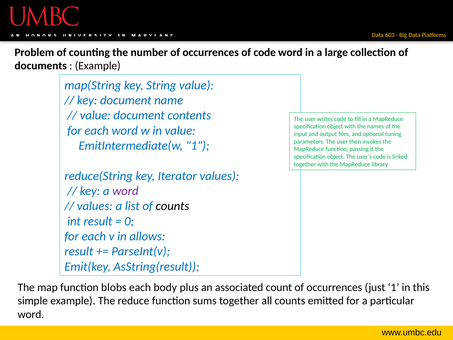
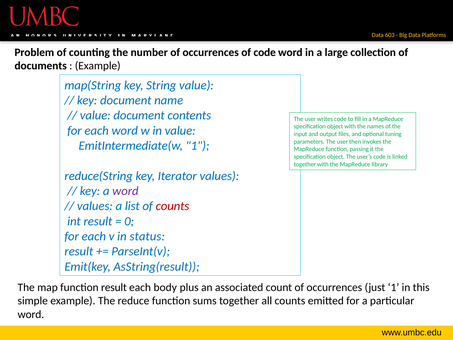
counts colour: black -> red (172, 206)
allows: allows -> status (147, 236)
function blobs: blobs -> result (114, 287)
